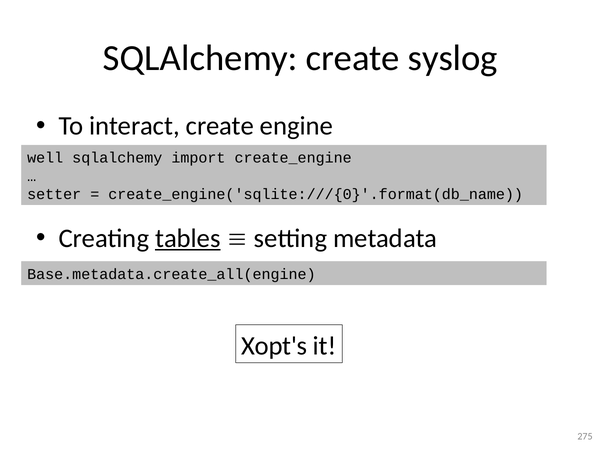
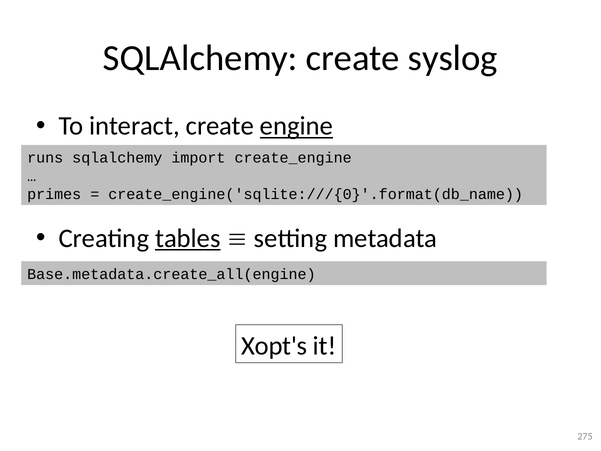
engine underline: none -> present (297, 126)
well: well -> runs (45, 158)
setter: setter -> primes (54, 194)
